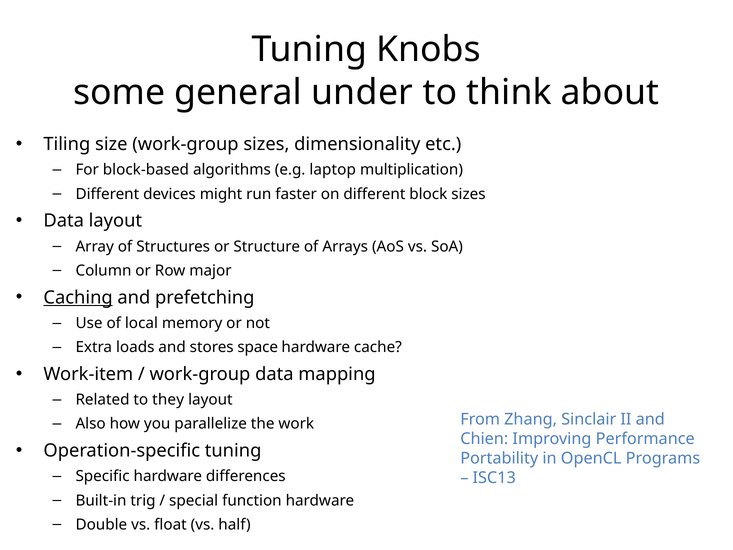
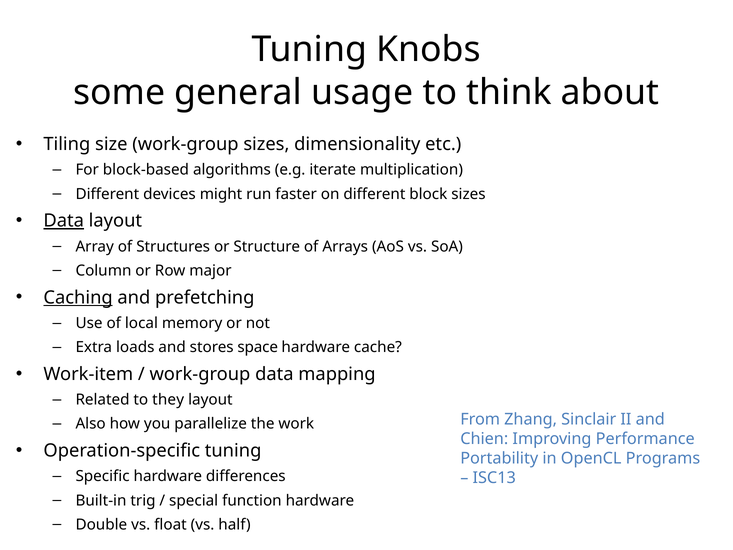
under: under -> usage (362, 92)
laptop: laptop -> iterate (333, 170)
Data underline: none -> present (64, 221)
